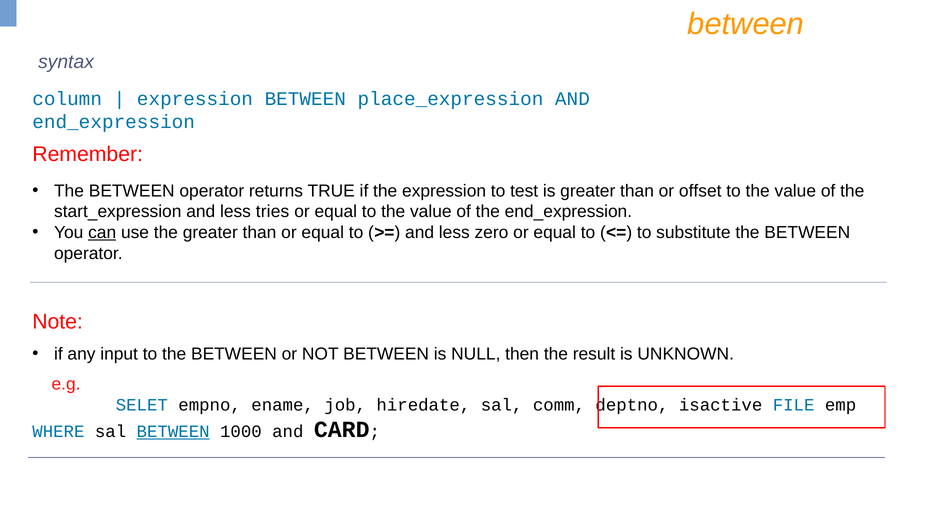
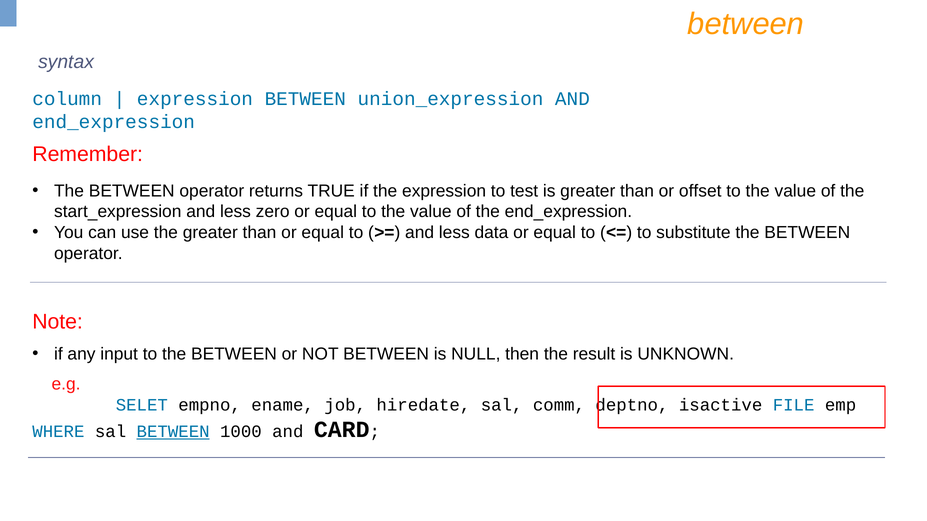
place_expression: place_expression -> union_expression (450, 99)
tries: tries -> zero (273, 212)
can underline: present -> none (102, 233)
zero: zero -> data (491, 233)
